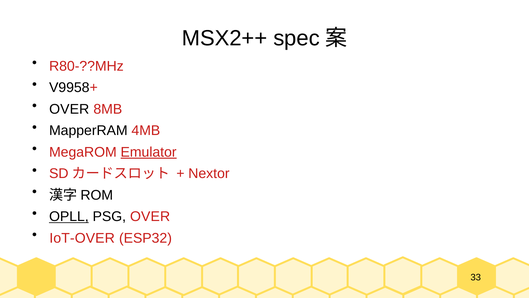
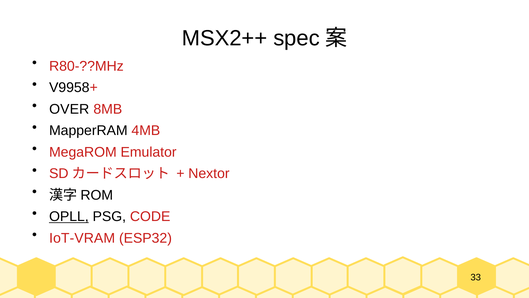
Emulator underline: present -> none (149, 152)
PSG OVER: OVER -> CODE (150, 216)
IoT-OVER: IoT-OVER -> IoT-VRAM (82, 238)
